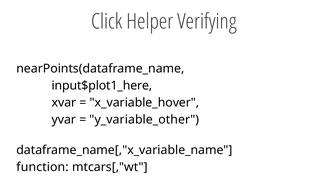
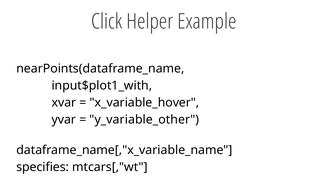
Verifying: Verifying -> Example (207, 22)
input$plot1_here: input$plot1_here -> input$plot1_with (102, 86)
function: function -> specifies (43, 168)
